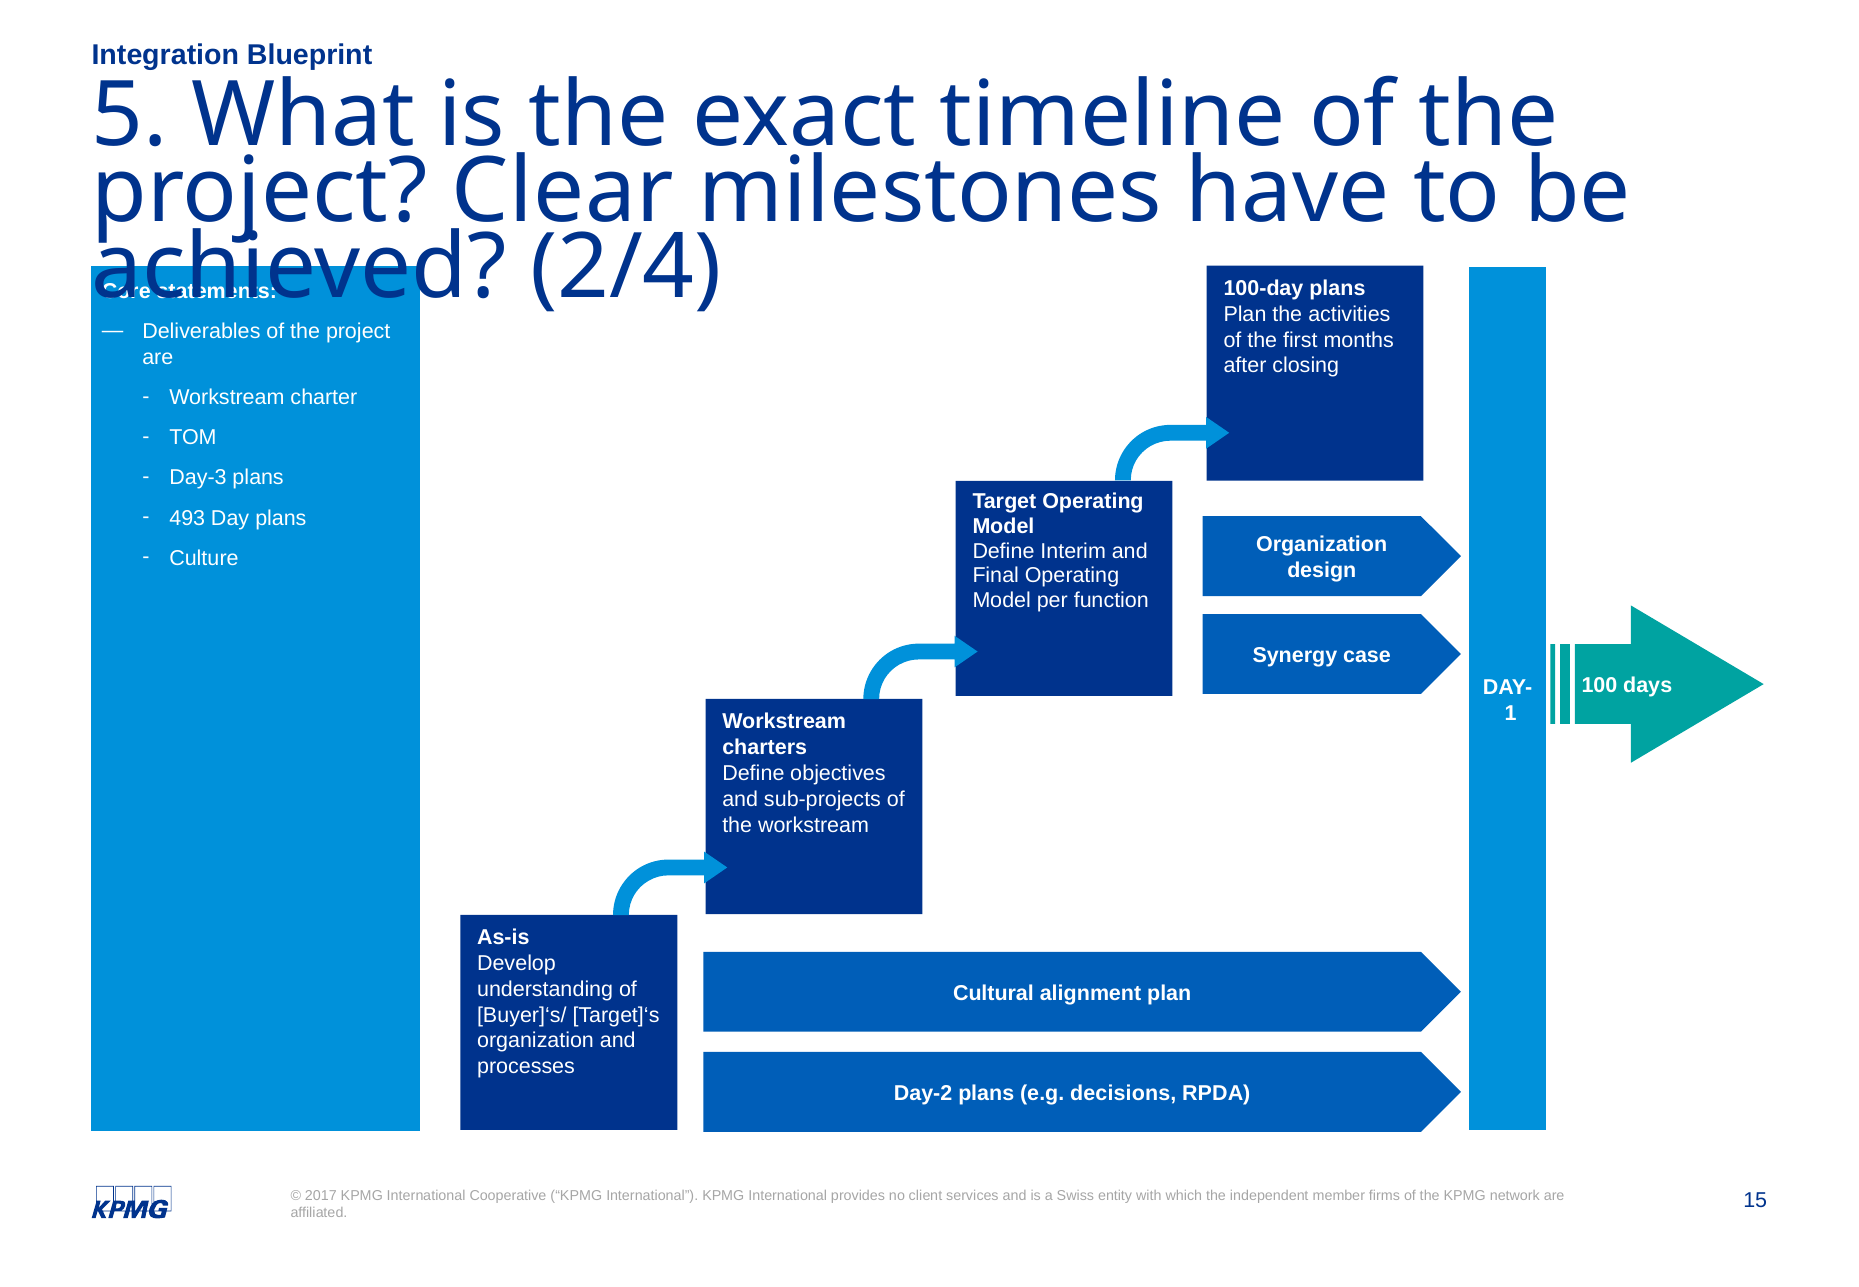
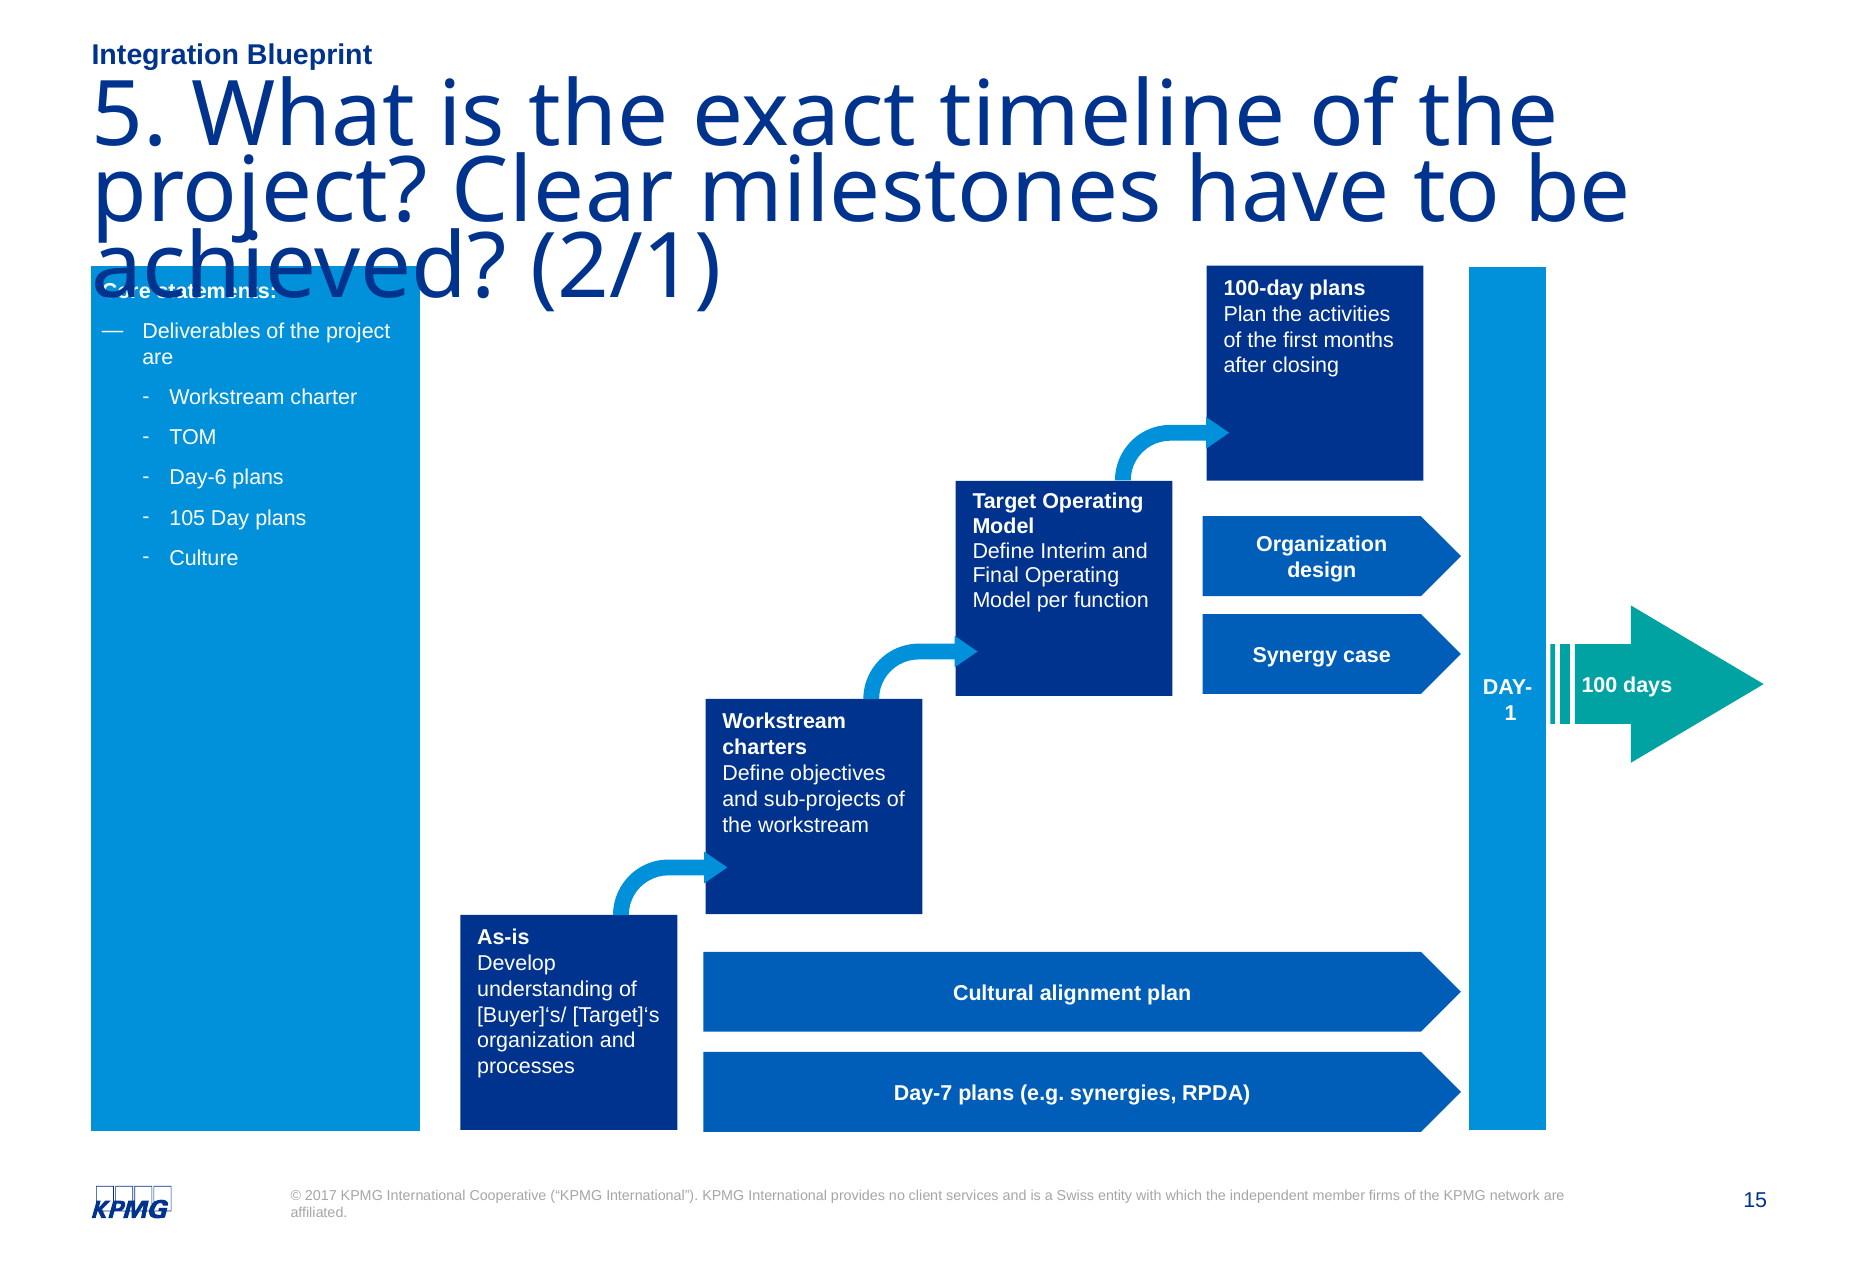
2/4: 2/4 -> 2/1 (626, 268)
Day-3: Day-3 -> Day-6 (198, 478)
493: 493 -> 105 (187, 518)
Day-2: Day-2 -> Day-7 (923, 1093)
decisions: decisions -> synergies (1123, 1093)
